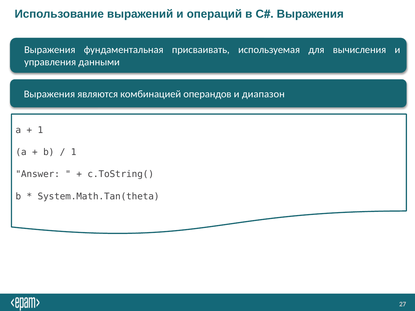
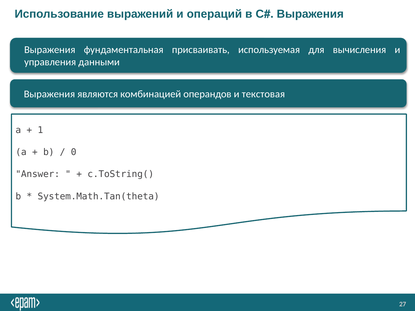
диапазон: диапазон -> текстовая (263, 94)
1: 1 -> 0 (74, 152)
